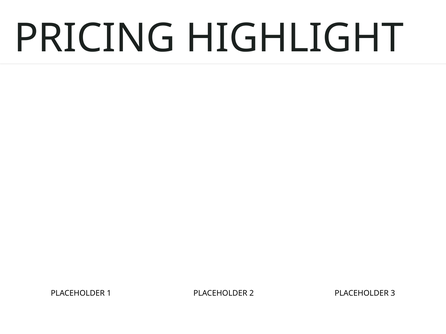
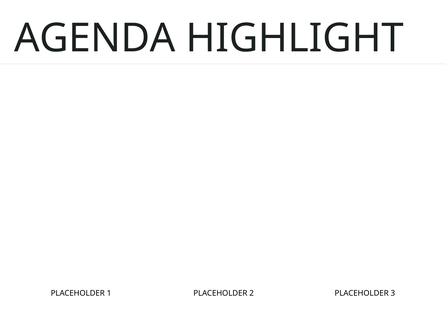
PRICING: PRICING -> AGENDA (95, 38)
